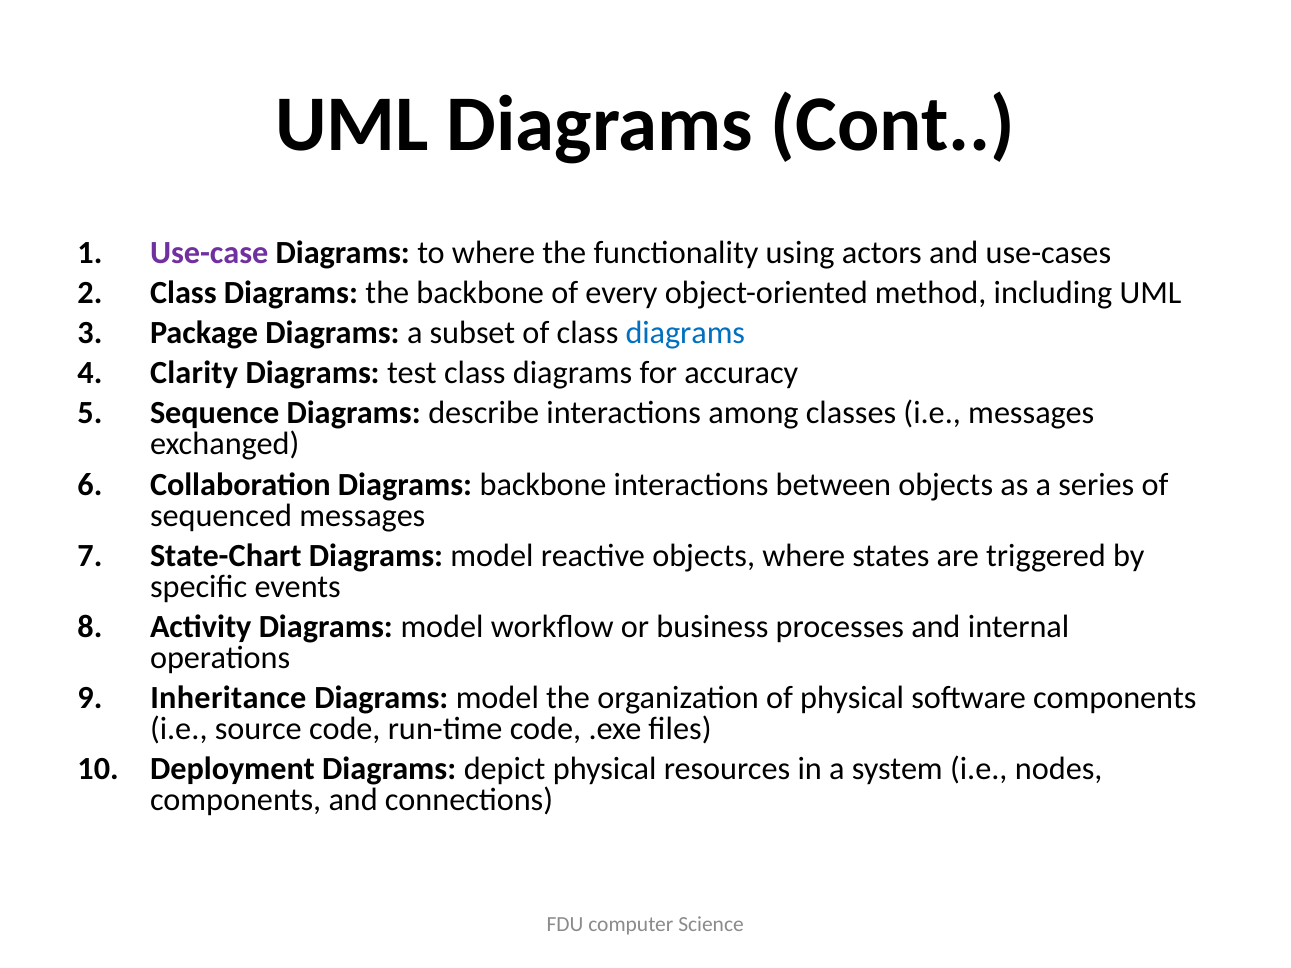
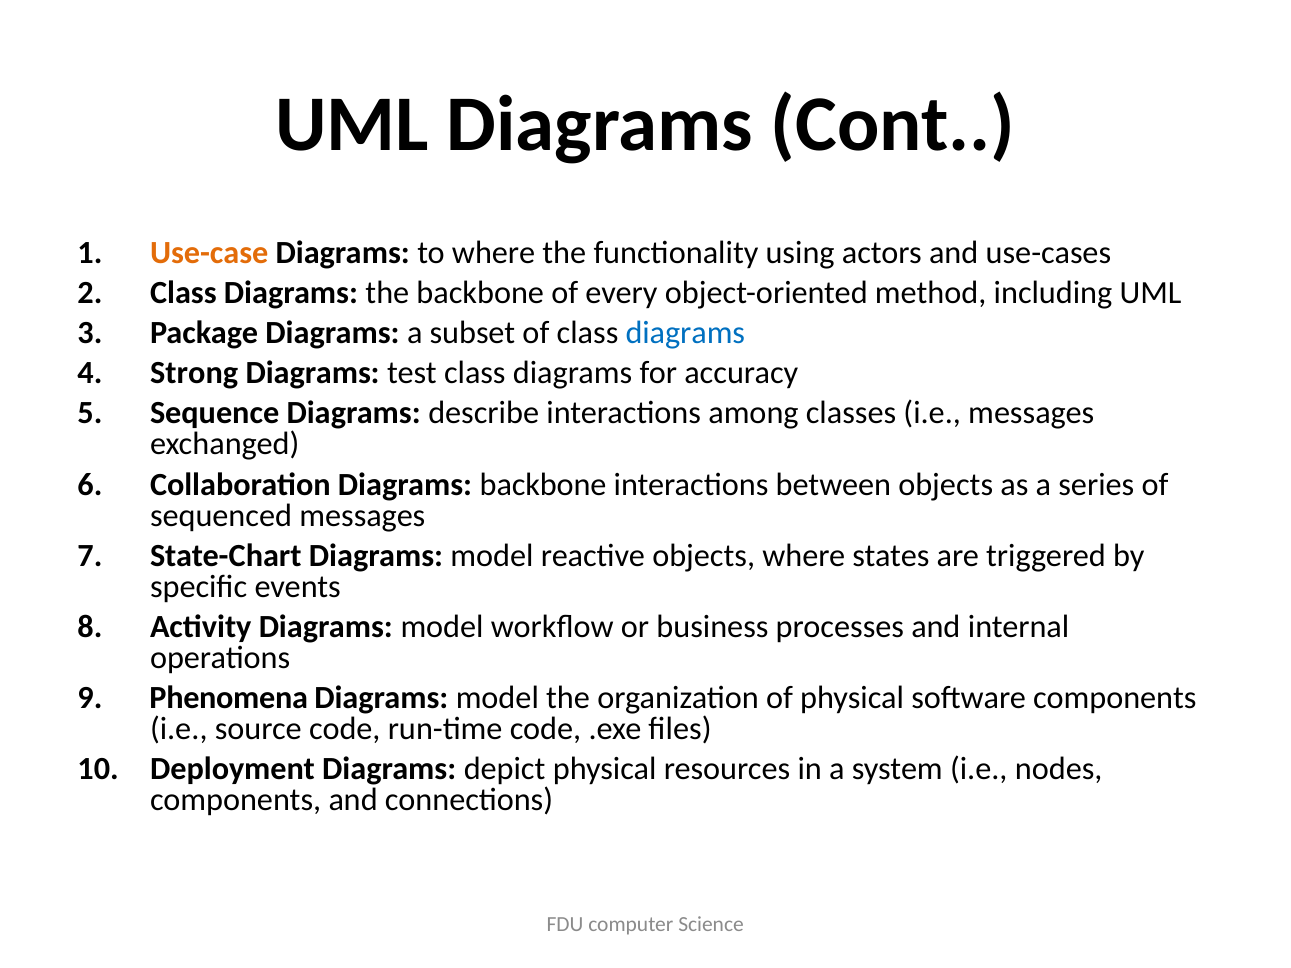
Use-case colour: purple -> orange (209, 253)
Clarity: Clarity -> Strong (194, 373)
Inheritance: Inheritance -> Phenomena (229, 698)
